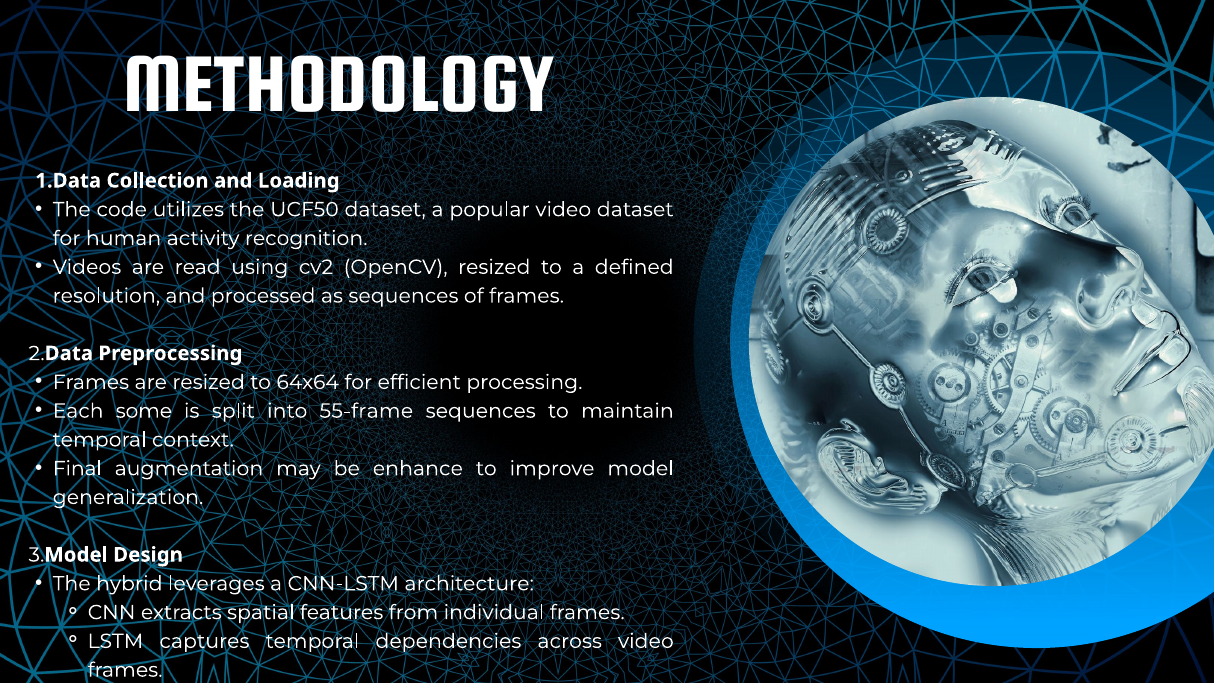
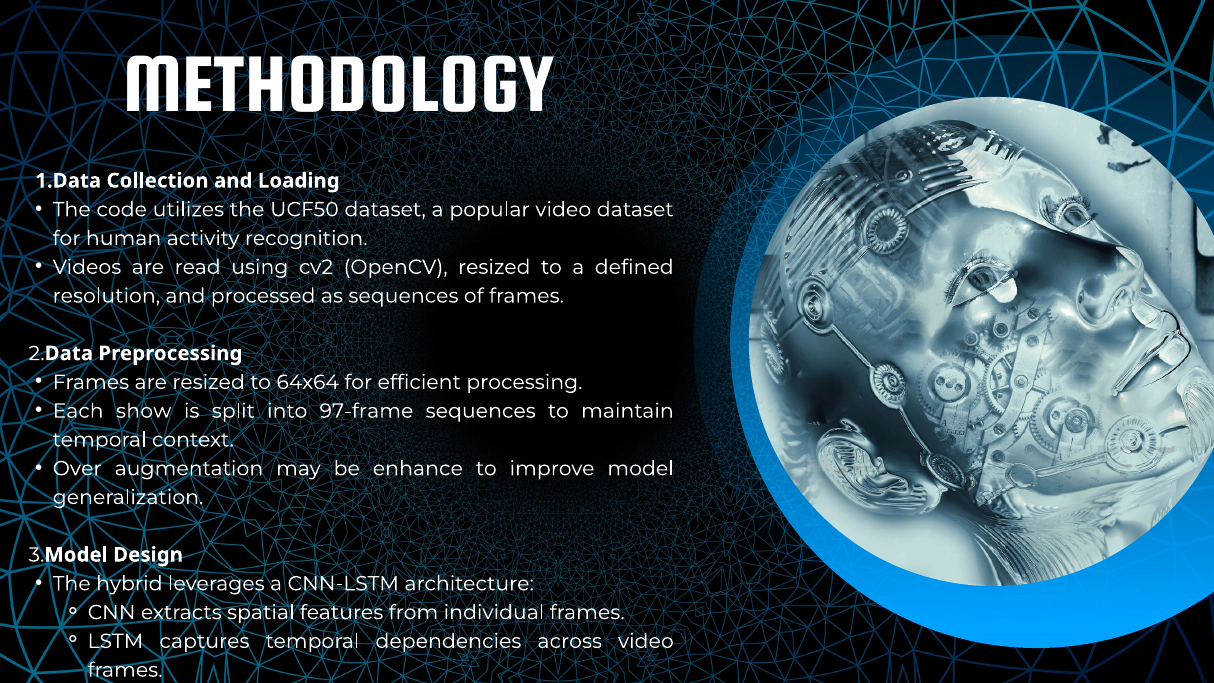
some: some -> show (144, 411)
55-frame: 55-frame -> 97-frame (366, 411)
Final: Final -> Over (77, 468)
